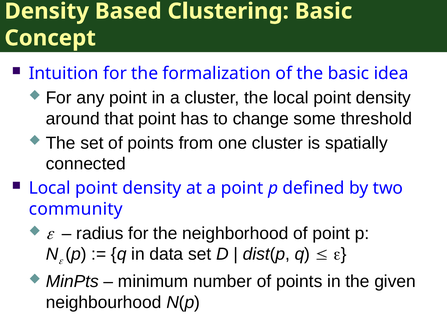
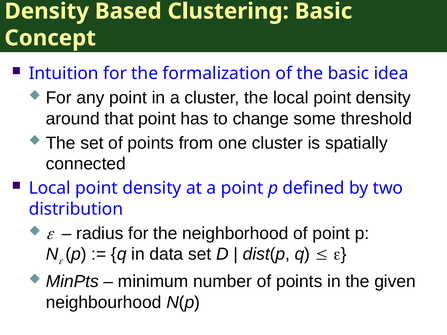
community: community -> distribution (76, 209)
